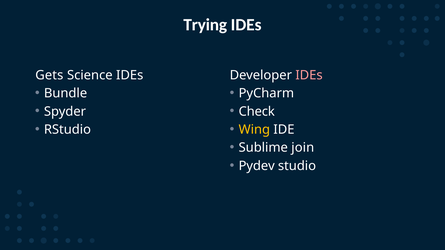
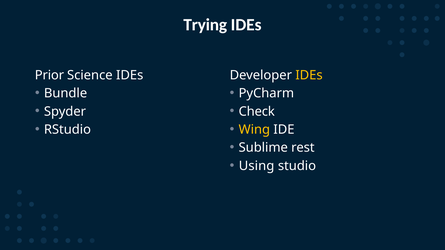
Gets: Gets -> Prior (49, 75)
IDEs colour: pink -> yellow (309, 75)
join: join -> rest (303, 148)
Pydev: Pydev -> Using (257, 166)
